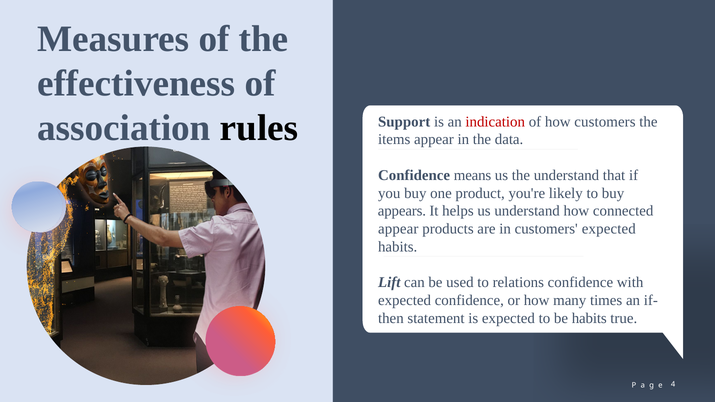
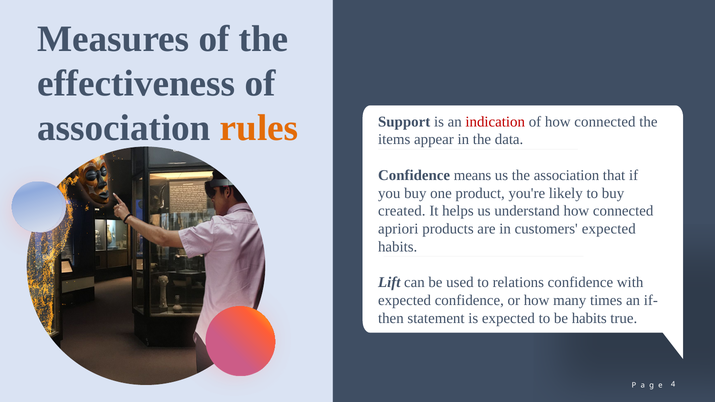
rules colour: black -> orange (259, 128)
of how customers: customers -> connected (605, 122)
the understand: understand -> association (567, 175)
appears: appears -> created (402, 211)
appear: appear -> apriori (398, 229)
